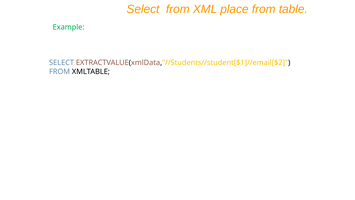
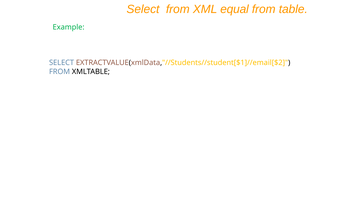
place: place -> equal (234, 9)
